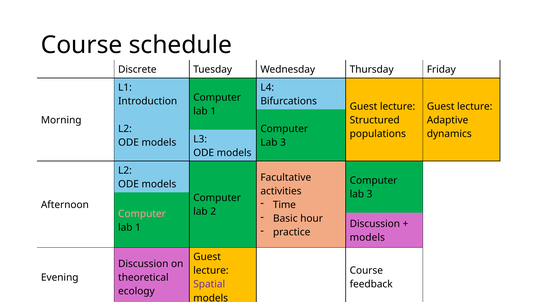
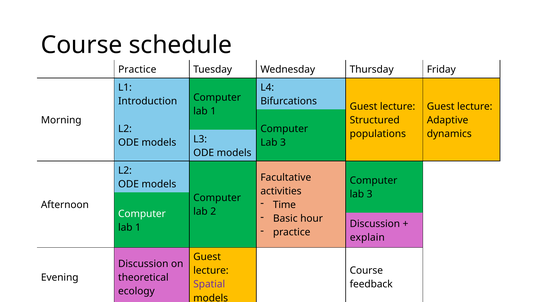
Discrete: Discrete -> Practice (137, 69)
Computer colour: pink -> white (142, 214)
models: models -> explain (367, 238)
